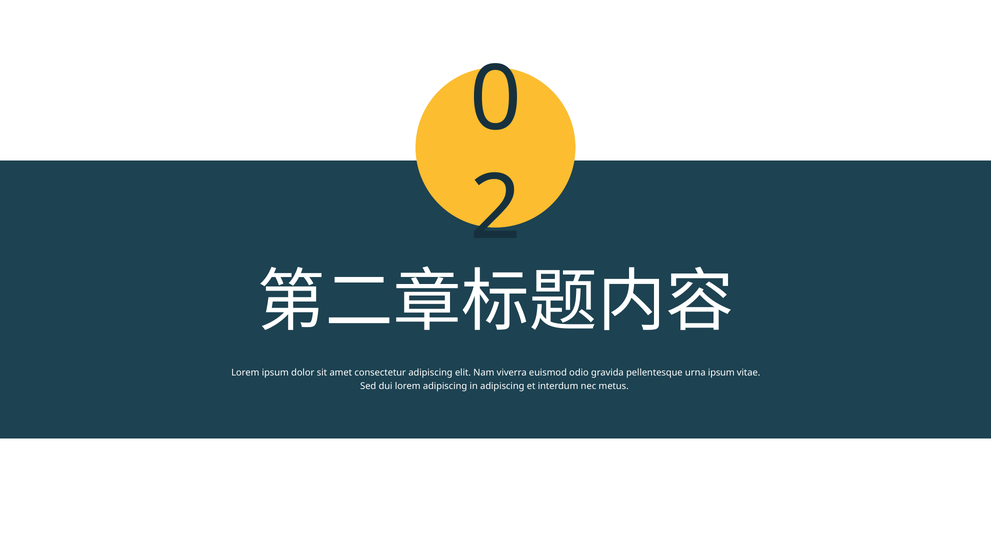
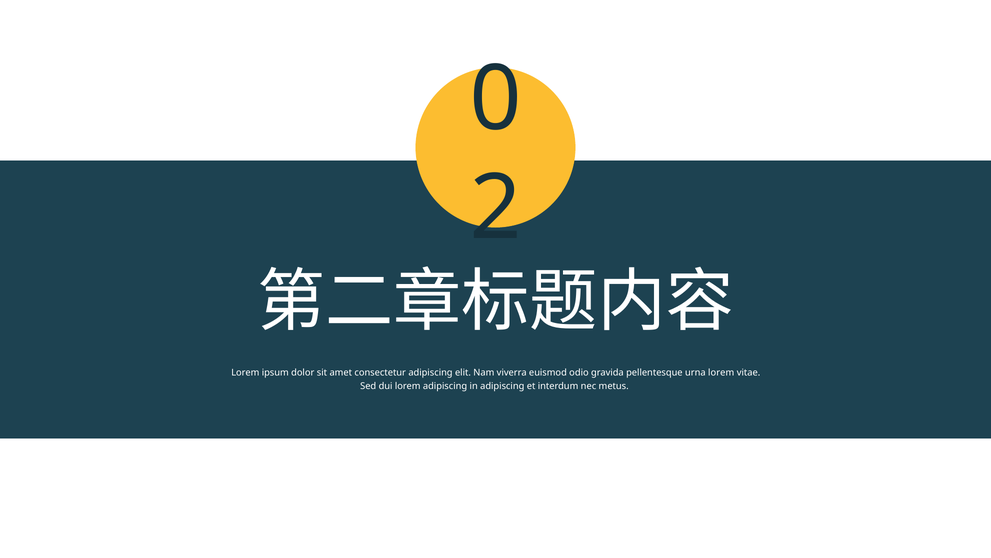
urna ipsum: ipsum -> lorem (721, 372)
